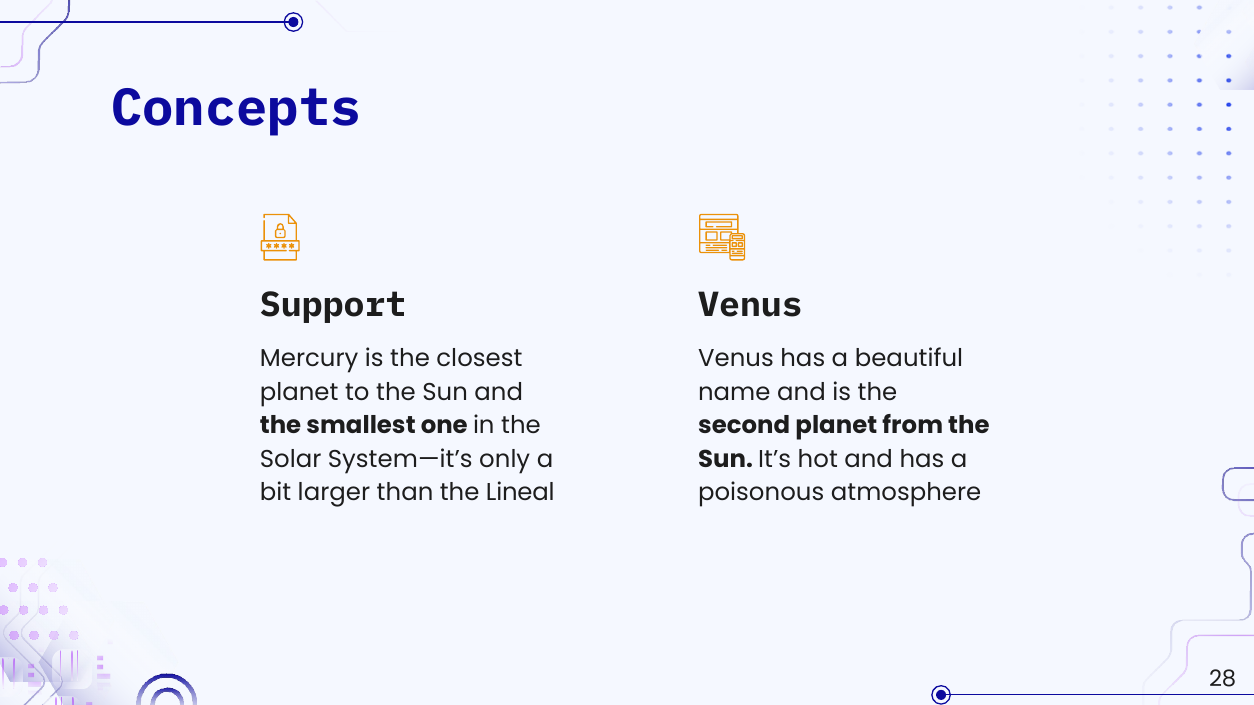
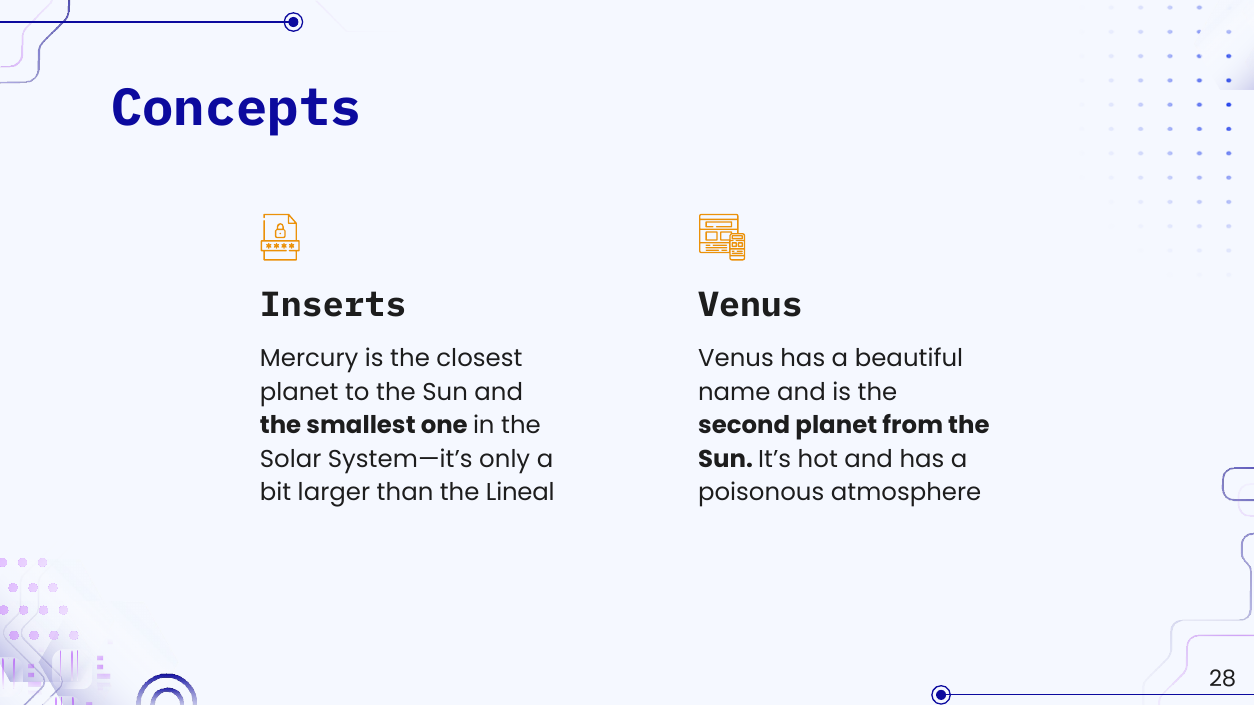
Support: Support -> Inserts (333, 305)
